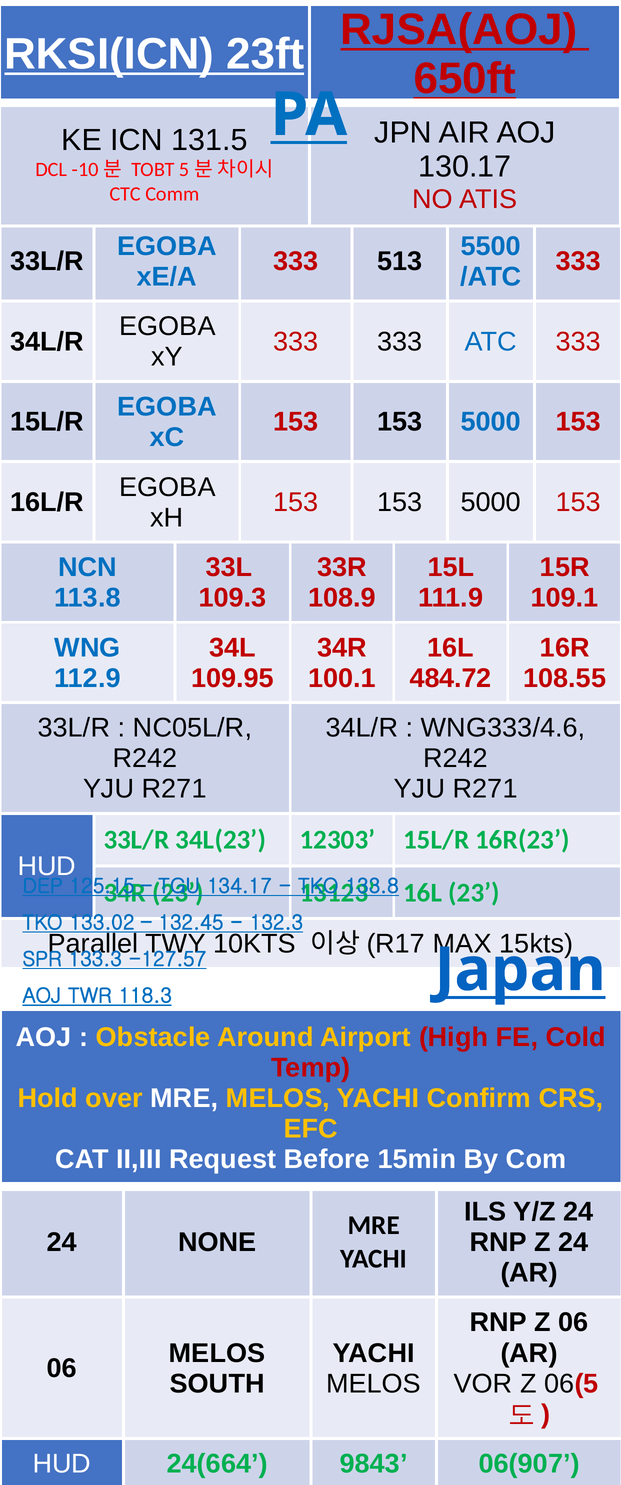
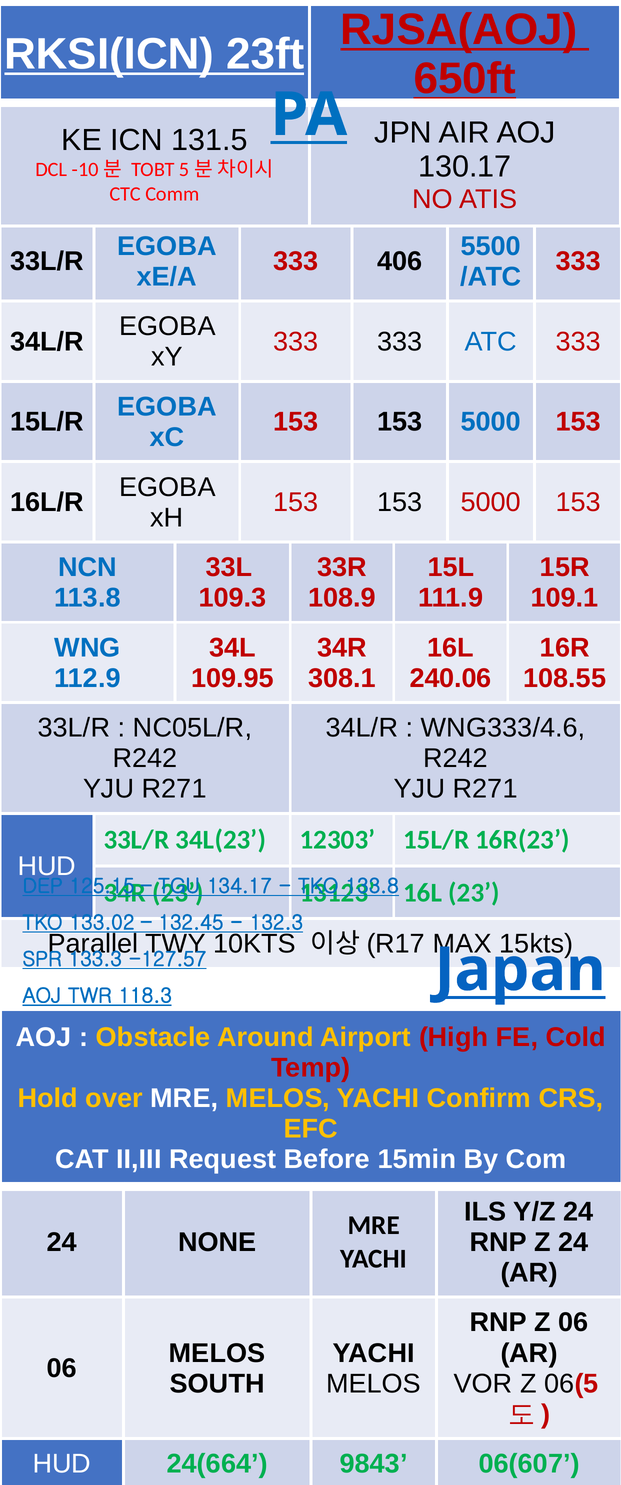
513: 513 -> 406 (400, 262)
5000 colour: black -> red (491, 503)
100.1: 100.1 -> 308.1 (342, 679)
484.72: 484.72 -> 240.06 (451, 679)
06(907: 06(907 -> 06(607 (529, 1465)
